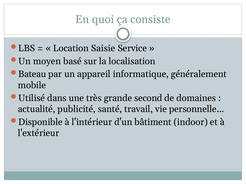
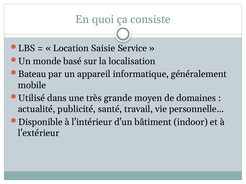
moyen: moyen -> monde (47, 61)
second: second -> moyen (148, 98)
